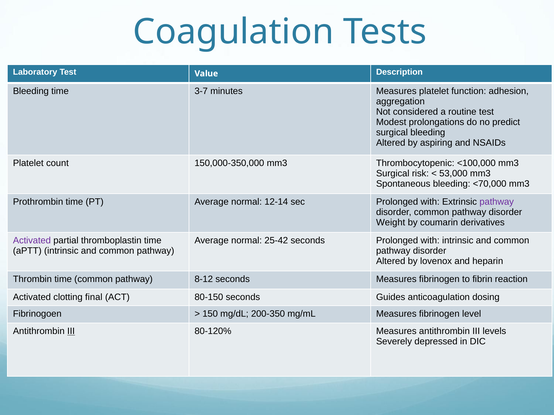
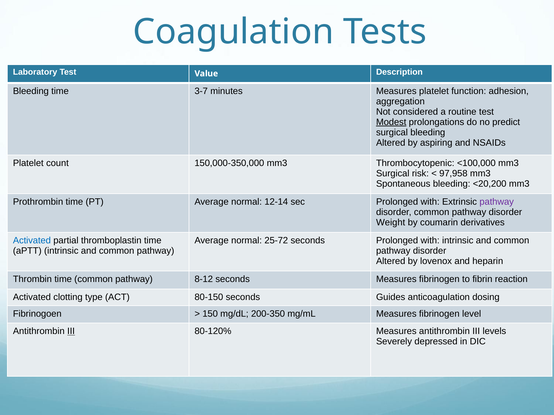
Modest underline: none -> present (391, 122)
53,000: 53,000 -> 97,958 (453, 174)
<70,000: <70,000 -> <20,200 (490, 184)
Activated colour: purple -> blue (32, 241)
25-42: 25-42 -> 25-72 (276, 241)
final: final -> type (94, 297)
